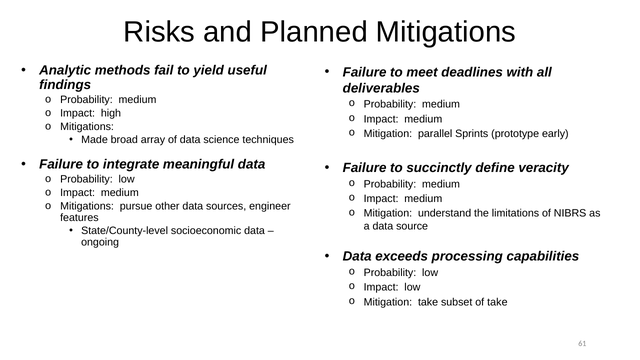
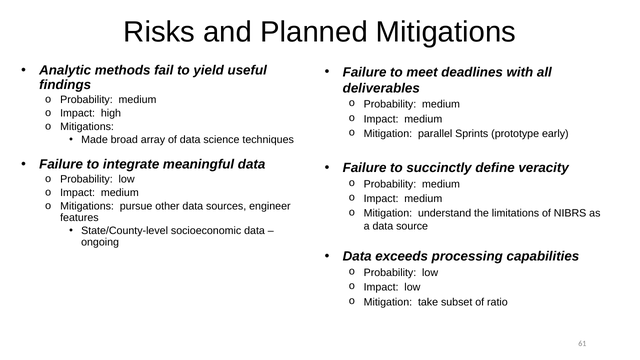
of take: take -> ratio (497, 302)
